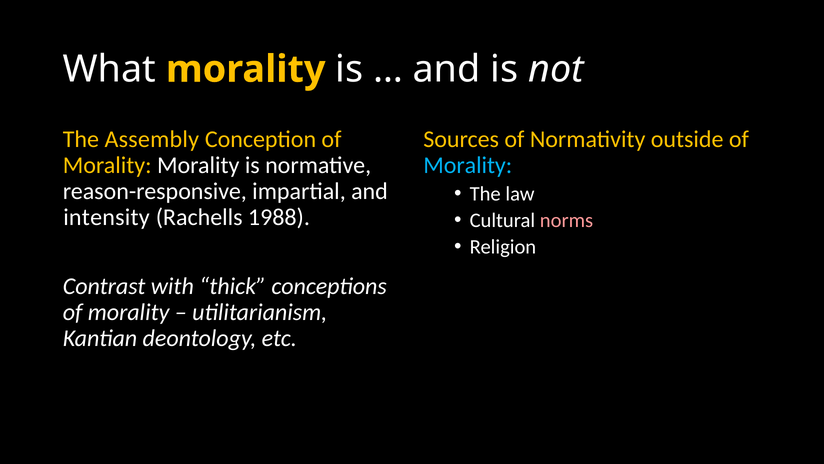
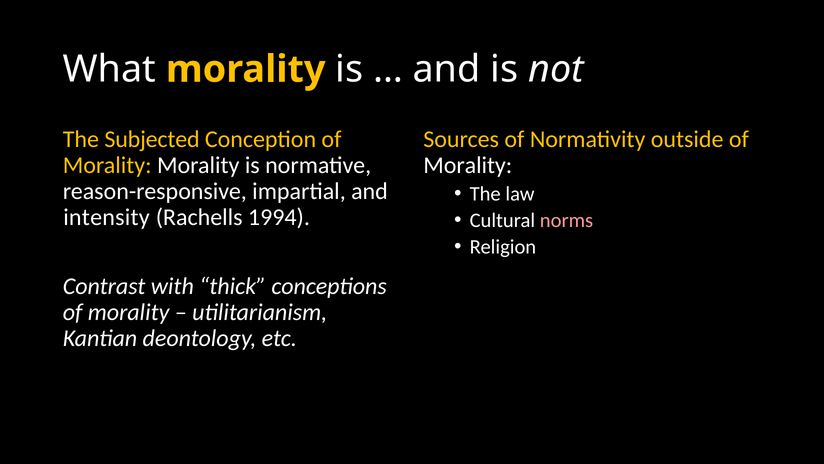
Assembly: Assembly -> Subjected (152, 139)
Morality colour: light blue -> white (468, 165)
1988: 1988 -> 1994 (279, 217)
